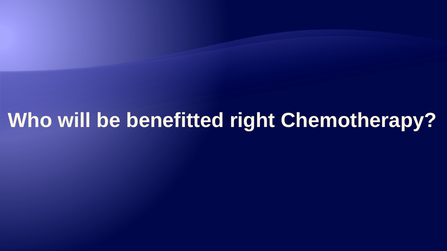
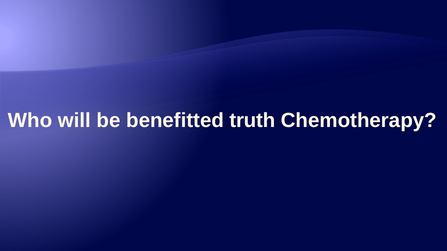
right: right -> truth (253, 121)
